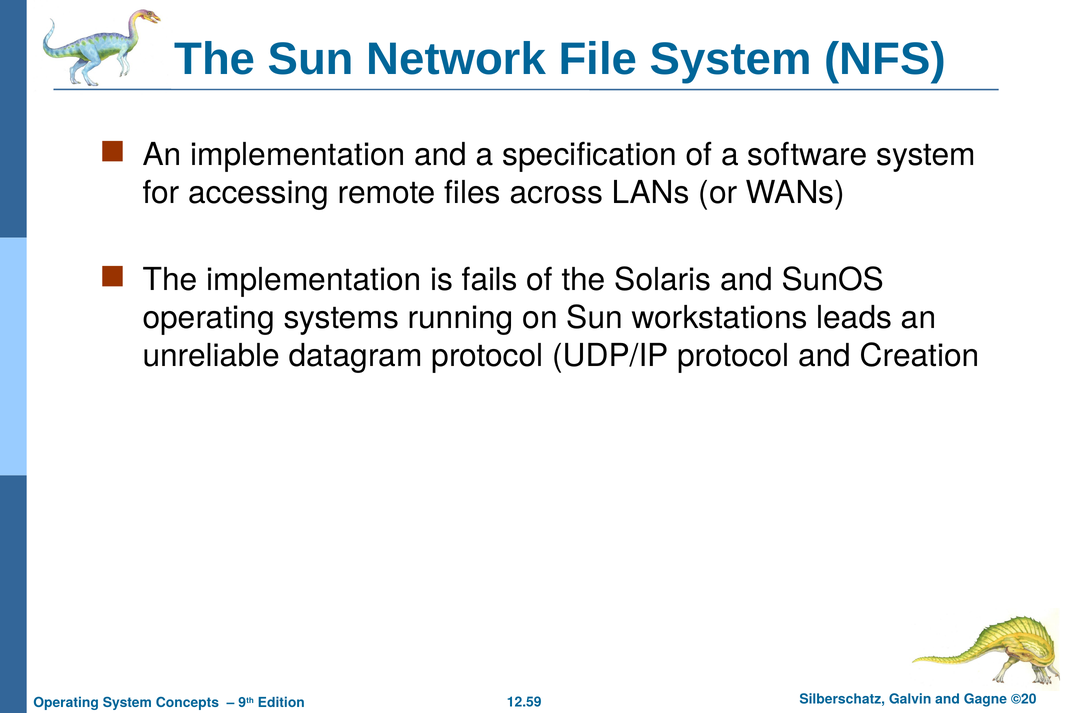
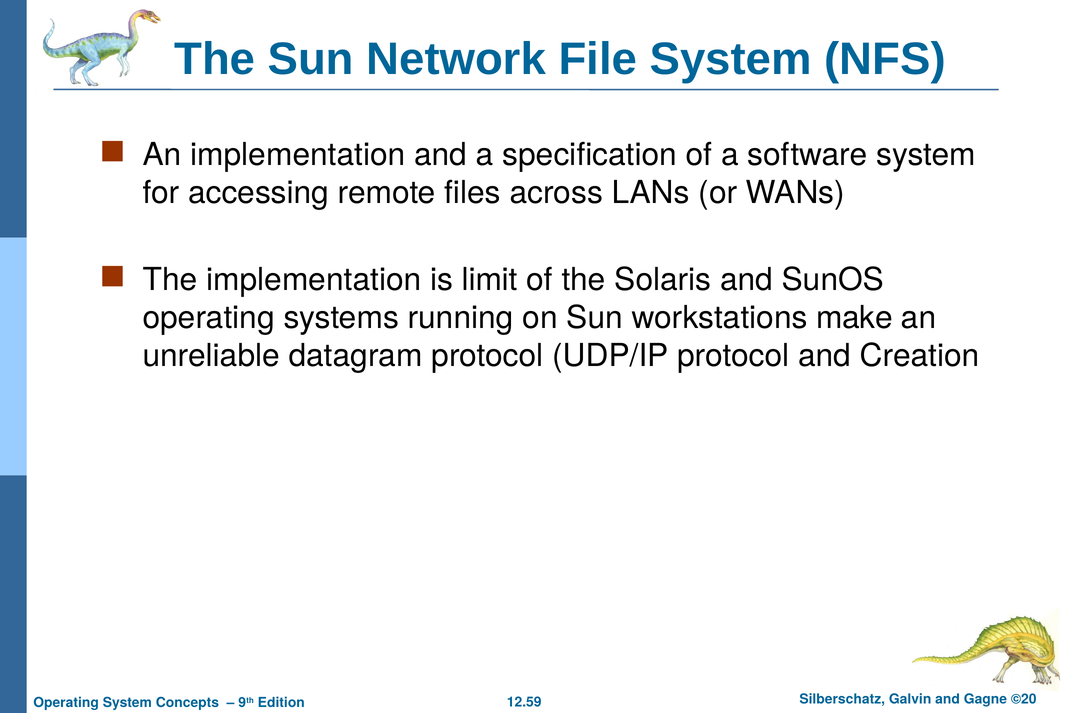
fails: fails -> limit (490, 280)
leads: leads -> make (854, 318)
